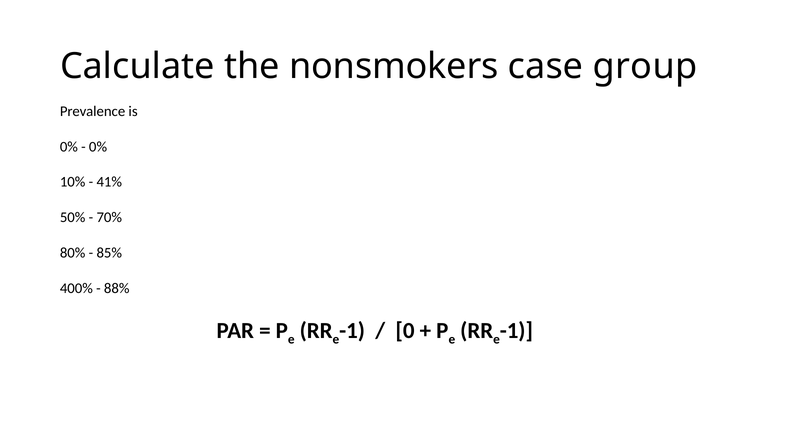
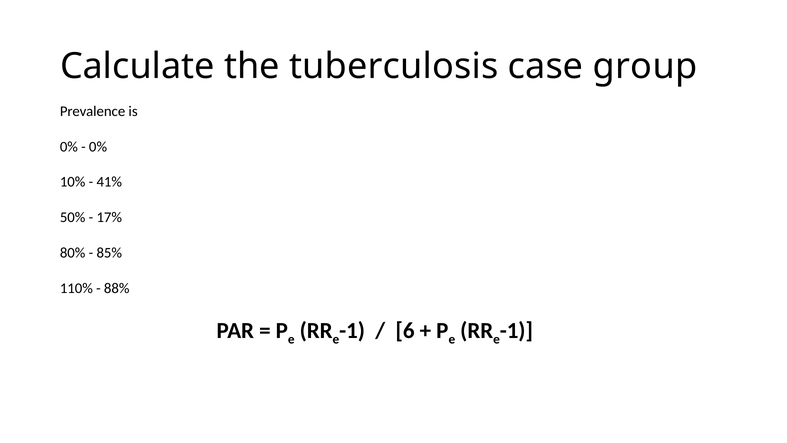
nonsmokers: nonsmokers -> tuberculosis (394, 66)
70%: 70% -> 17% (109, 217)
400%: 400% -> 110% (76, 288)
0: 0 -> 6 (405, 330)
